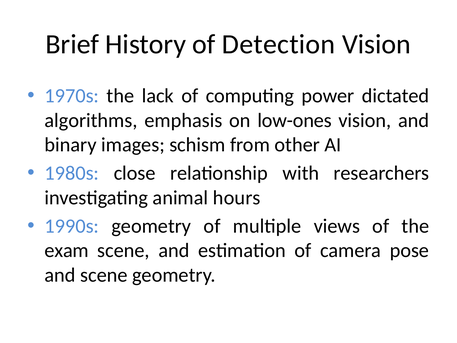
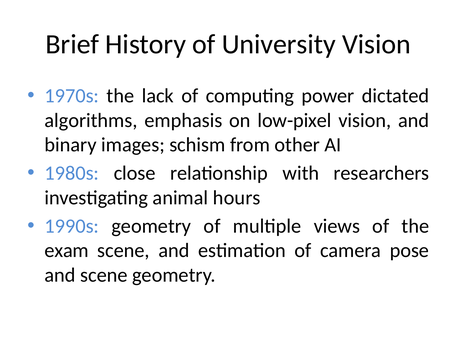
Detection: Detection -> University (279, 44)
low-ones: low-ones -> low-pixel (295, 120)
